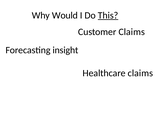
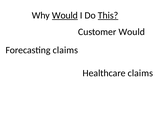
Would underline: none -> present (65, 15)
Customer Claims: Claims -> Would (132, 32)
Forecasting insight: insight -> claims (65, 50)
